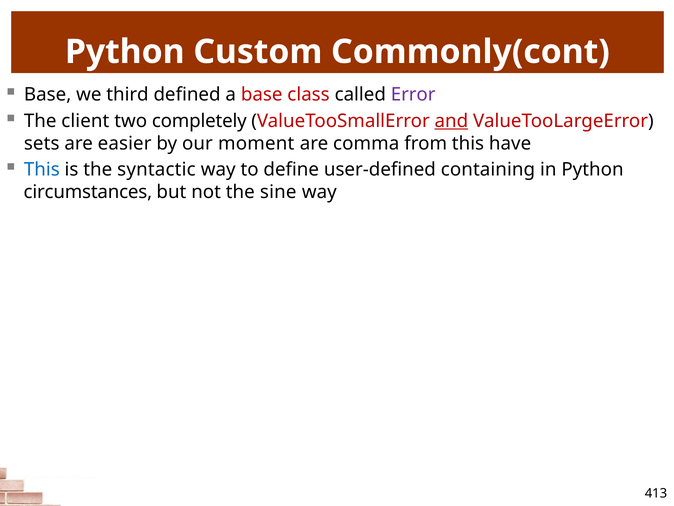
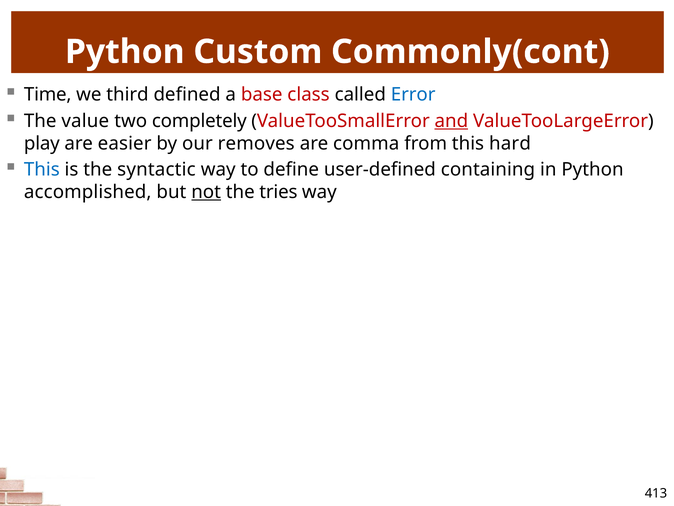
Base: Base -> Time (48, 95)
Error colour: purple -> blue (413, 95)
client: client -> value (85, 121)
sets: sets -> play (42, 143)
moment: moment -> removes (256, 143)
have: have -> hard (510, 143)
circumstances: circumstances -> accomplished (88, 192)
not underline: none -> present (206, 192)
sine: sine -> tries (278, 192)
